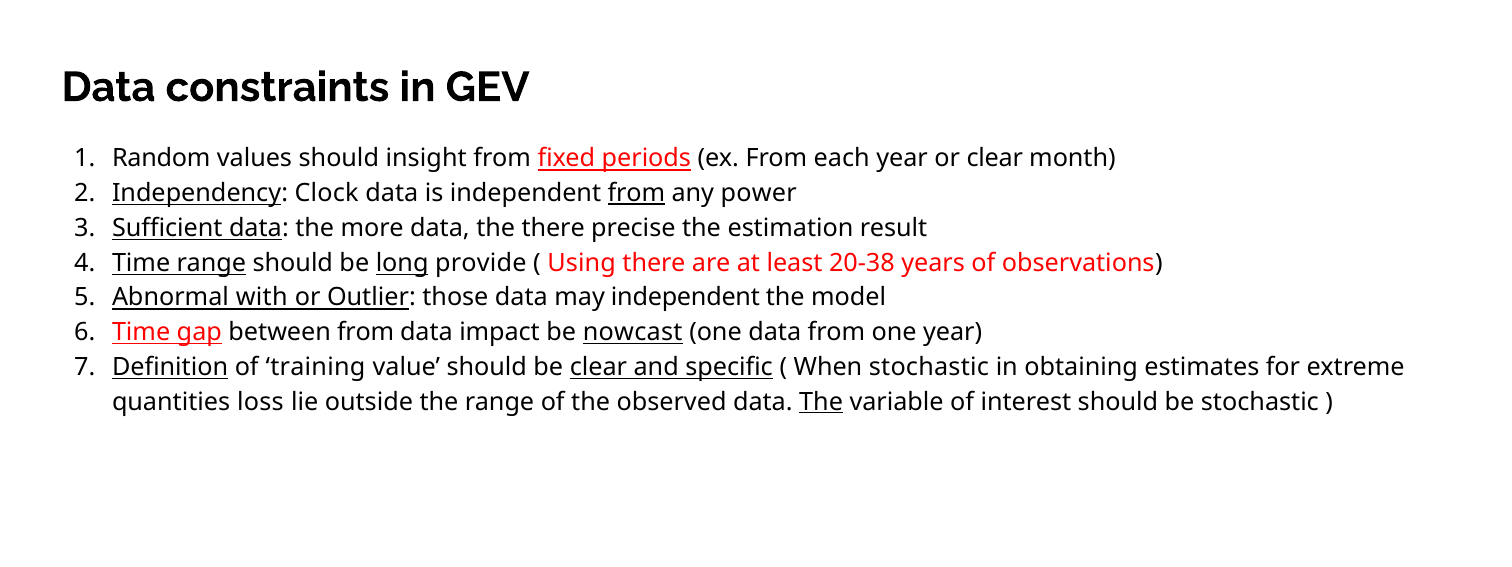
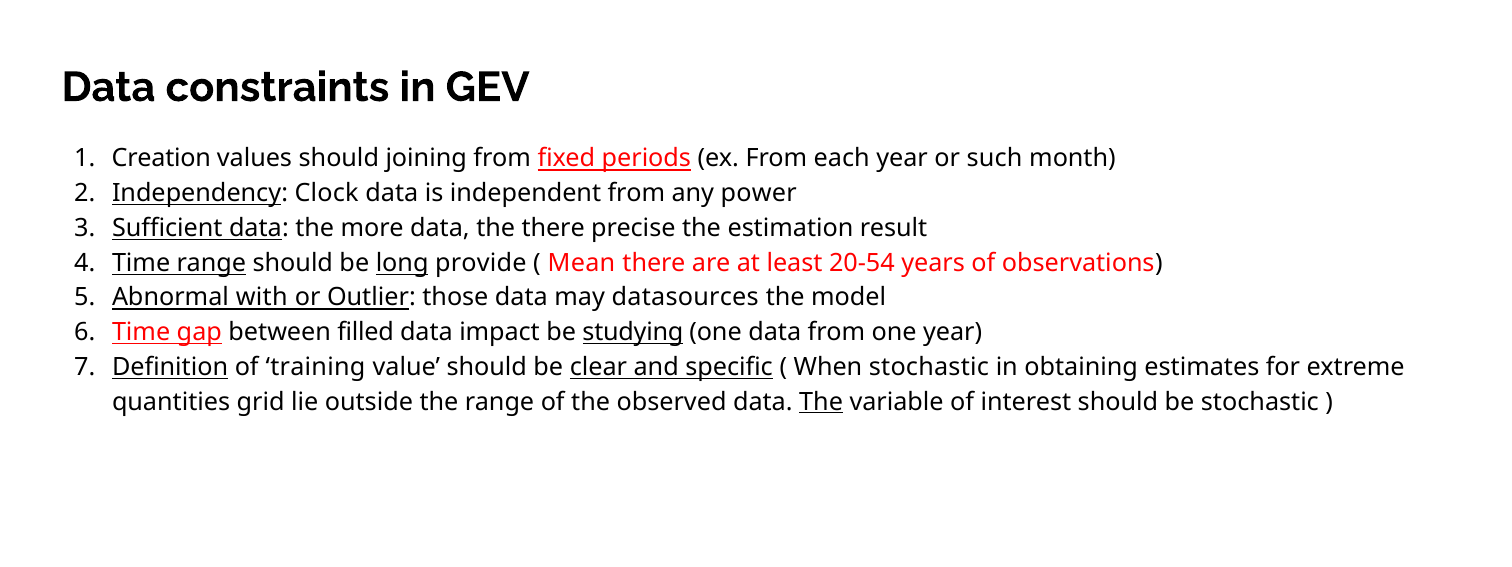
Random: Random -> Creation (161, 159)
insight: insight -> joining (426, 159)
or clear: clear -> such (995, 159)
from underline: present -> none (636, 193)
Using: Using -> Mean (581, 263)
20-38: 20-38 -> 20-54 (862, 263)
may independent: independent -> datasources (685, 298)
between from: from -> filled (366, 332)
nowcast: nowcast -> studying (633, 332)
loss: loss -> grid (261, 402)
